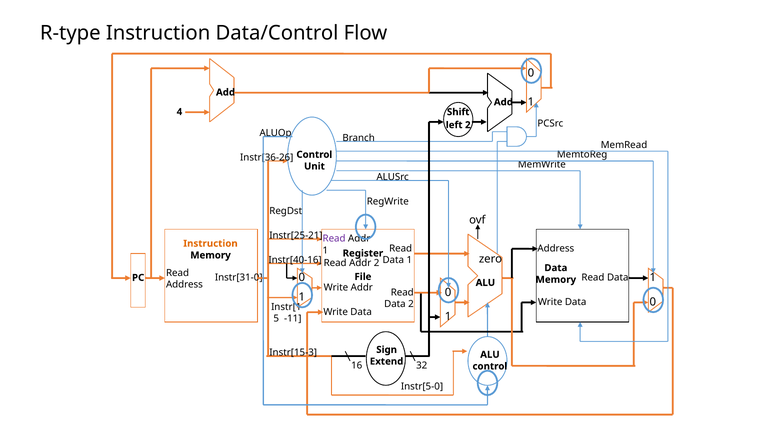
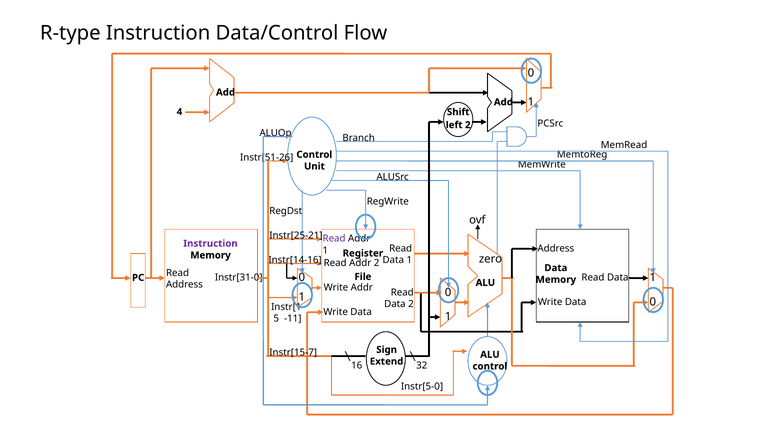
Instr[36-26: Instr[36-26 -> Instr[51-26 (267, 157)
Instruction colour: orange -> purple (211, 243)
Instr[40-16: Instr[40-16 -> Instr[14-16 (295, 260)
Instr[15-3: Instr[15-3 -> Instr[15-7 (293, 352)
